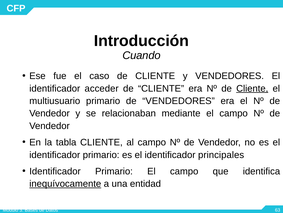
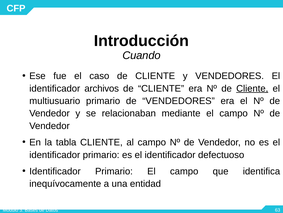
acceder: acceder -> archivos (102, 88)
principales: principales -> defectuoso (221, 154)
inequívocamente underline: present -> none (65, 183)
